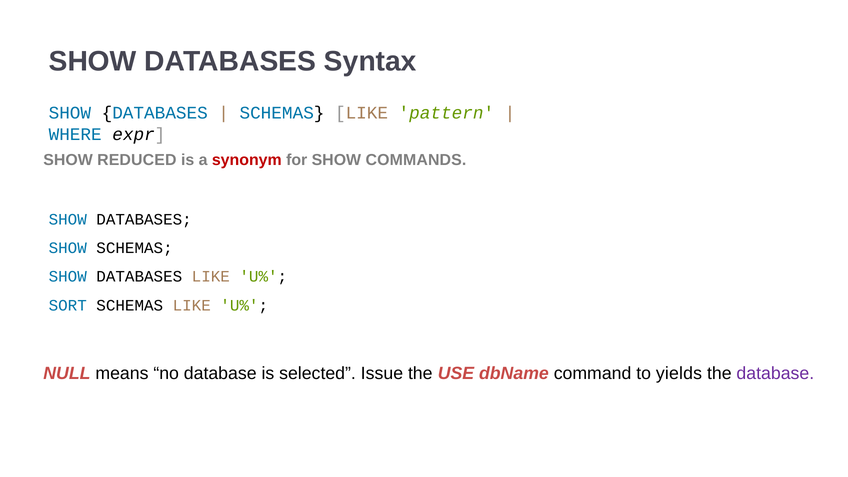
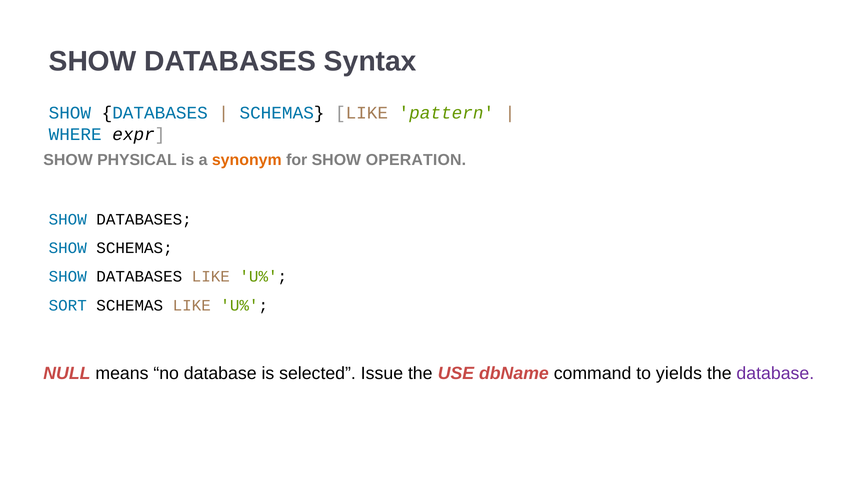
REDUCED: REDUCED -> PHYSICAL (137, 160)
synonym colour: red -> orange (247, 160)
COMMANDS: COMMANDS -> OPERATION (416, 160)
